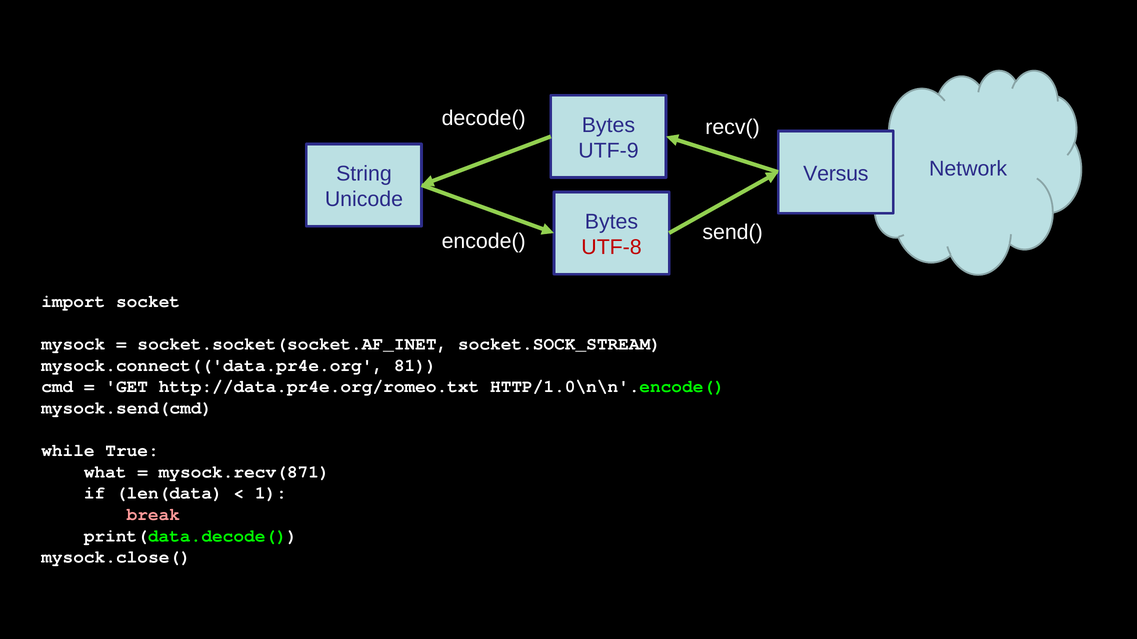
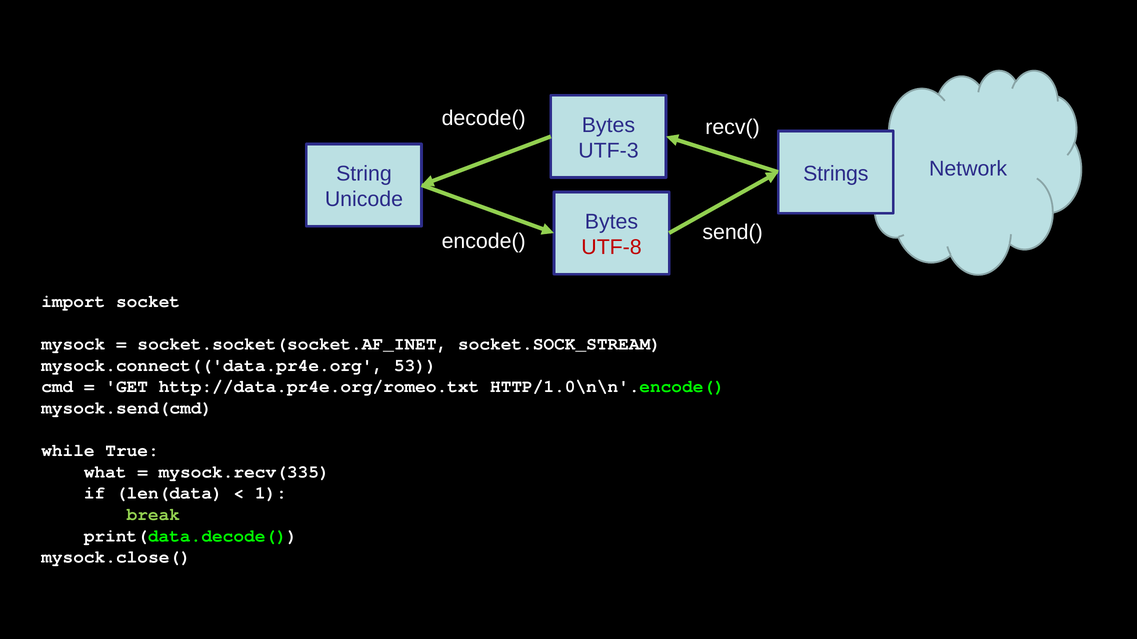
UTF-9: UTF-9 -> UTF-3 (608, 151)
Versus: Versus -> Strings (836, 174)
81: 81 -> 53 (415, 366)
mysock.recv(871: mysock.recv(871 -> mysock.recv(335 (244, 472)
break colour: pink -> light green (153, 515)
